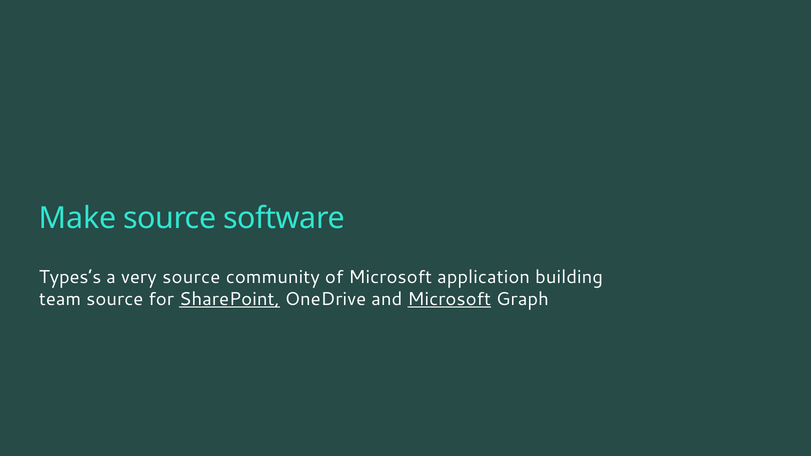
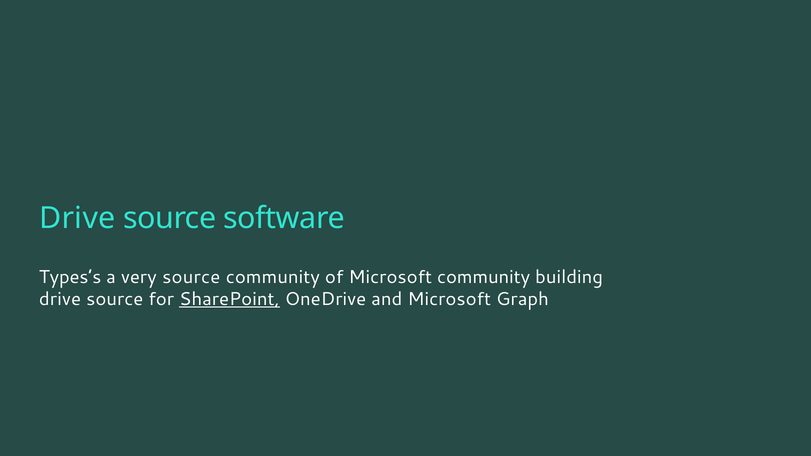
Make: Make -> Drive (77, 218)
Microsoft application: application -> community (484, 277)
team: team -> drive (60, 299)
Microsoft underline: present -> none (449, 299)
